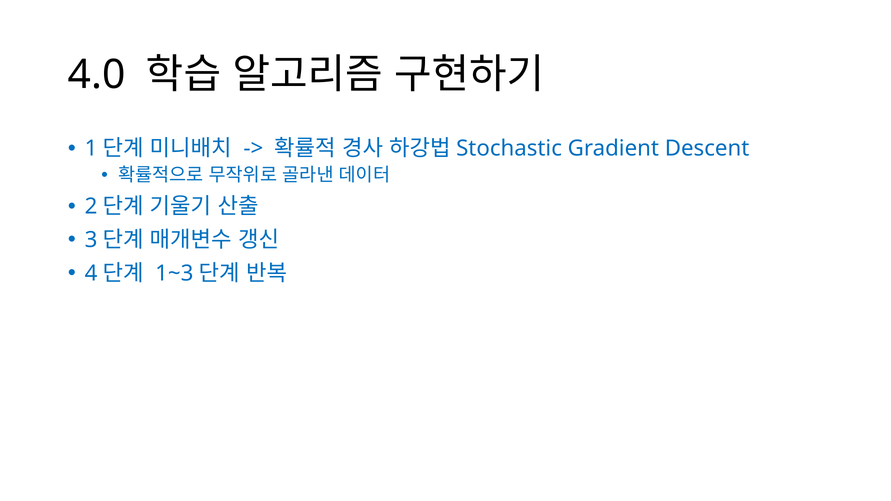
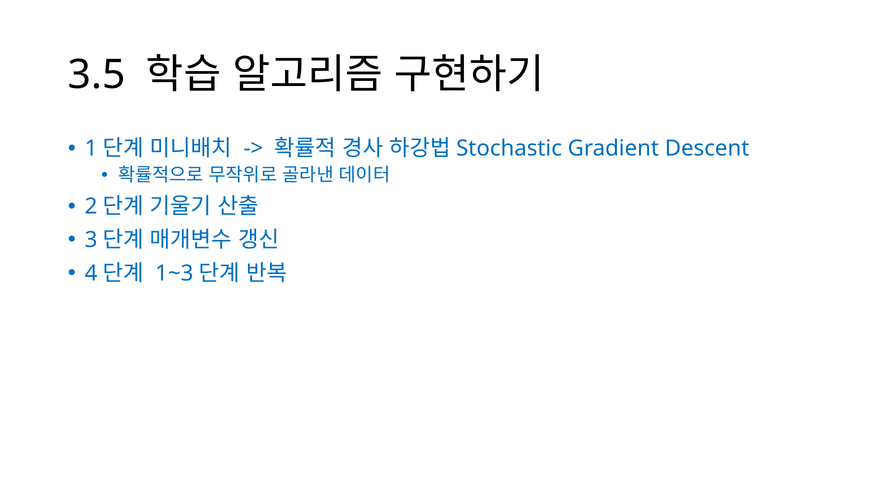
4.0: 4.0 -> 3.5 (97, 75)
